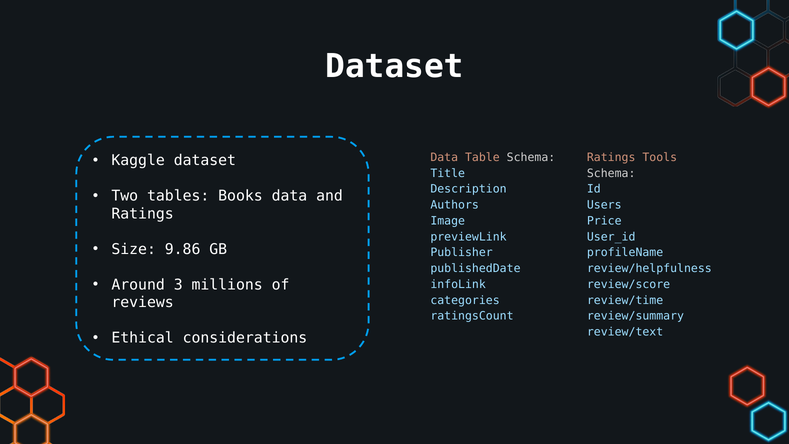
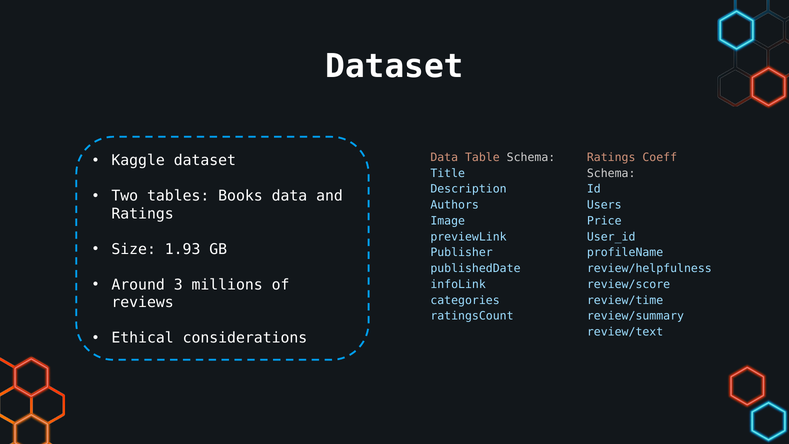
Tools: Tools -> Coeff (660, 157)
9.86: 9.86 -> 1.93 (183, 249)
